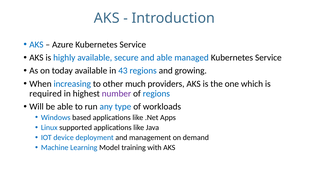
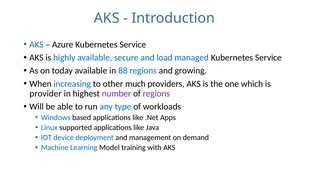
and able: able -> load (164, 58)
43: 43 -> 88 (123, 71)
required: required -> provider (46, 94)
regions colour: blue -> purple (156, 94)
